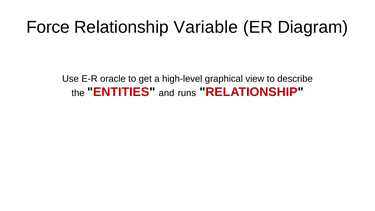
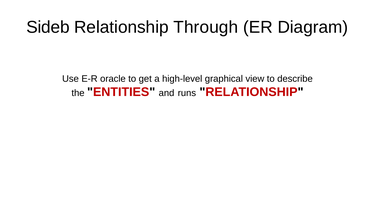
Force: Force -> Sideb (48, 27)
Variable: Variable -> Through (206, 27)
